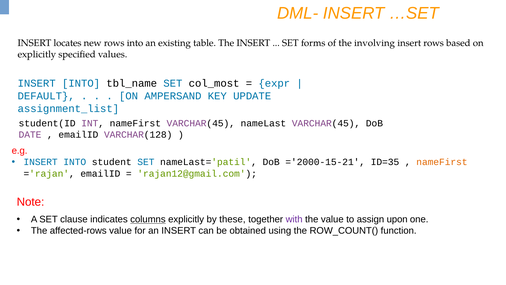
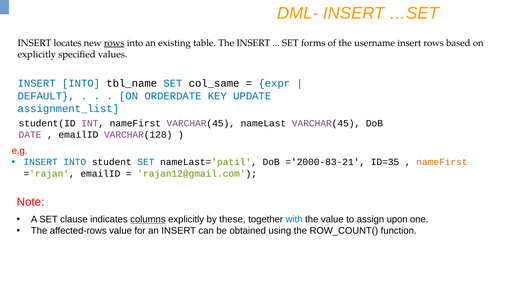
rows underline: none -> present (114, 43)
involving: involving -> username (375, 43)
col_most: col_most -> col_same (214, 83)
AMPERSAND: AMPERSAND -> ORDERDATE (173, 96)
='2000-15-21: ='2000-15-21 -> ='2000-83-21 (325, 162)
with colour: purple -> blue (294, 219)
